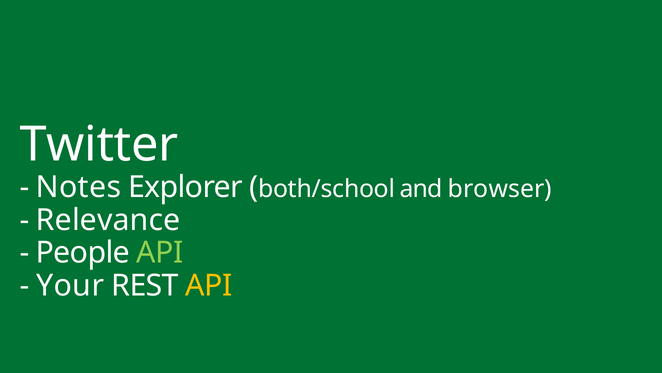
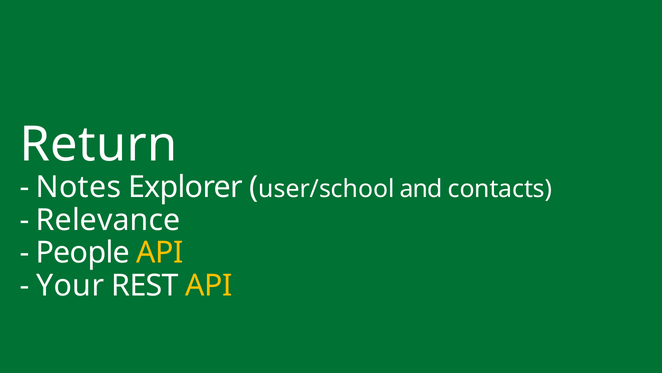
Twitter: Twitter -> Return (99, 144)
both/school: both/school -> user/school (326, 189)
browser: browser -> contacts (500, 189)
API colour: light green -> yellow (160, 253)
